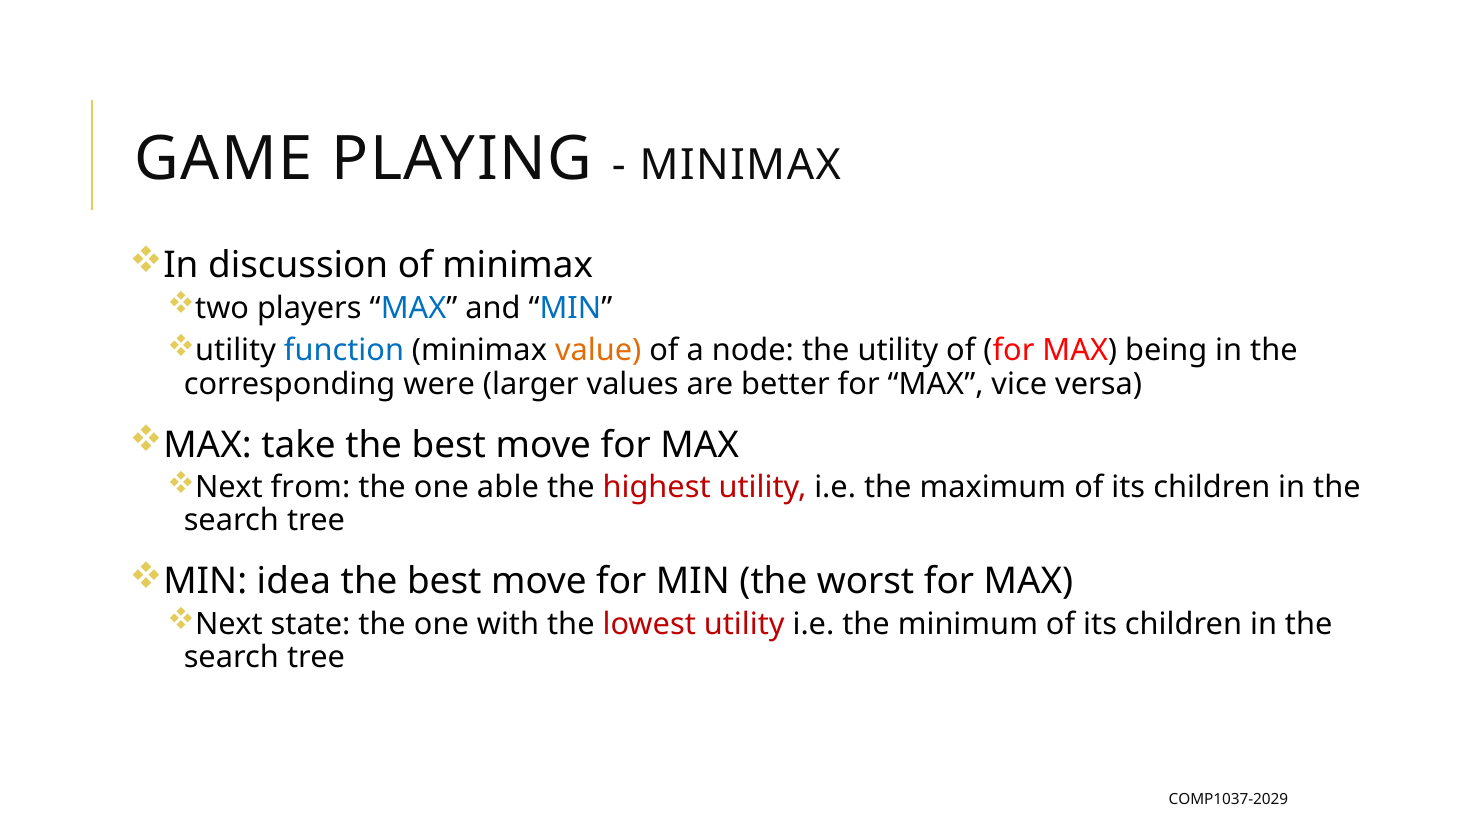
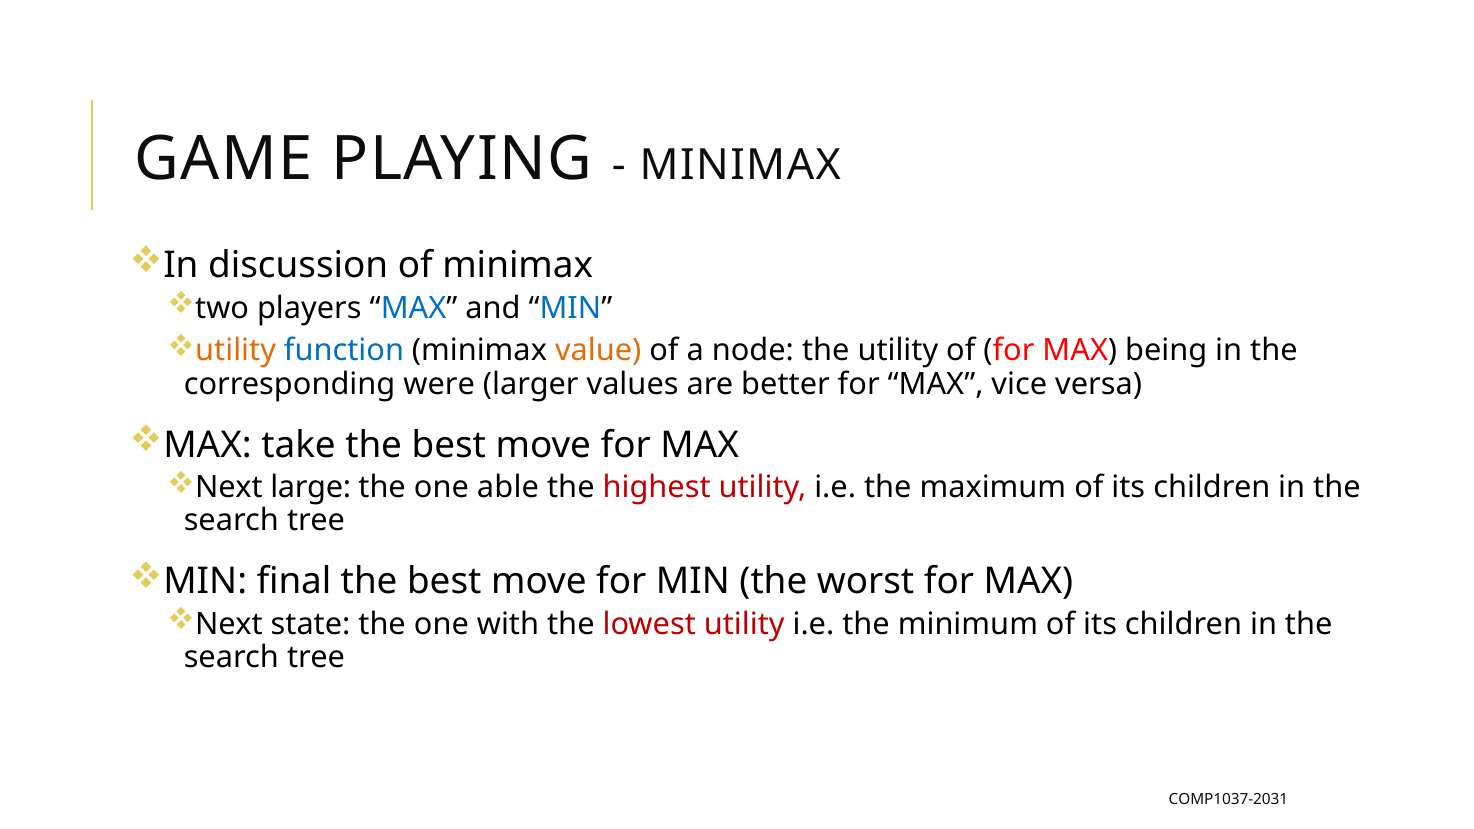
utility colour: black -> orange (236, 351)
from: from -> large (311, 488)
idea: idea -> final (294, 582)
COMP1037-2029: COMP1037-2029 -> COMP1037-2031 (1228, 800)
